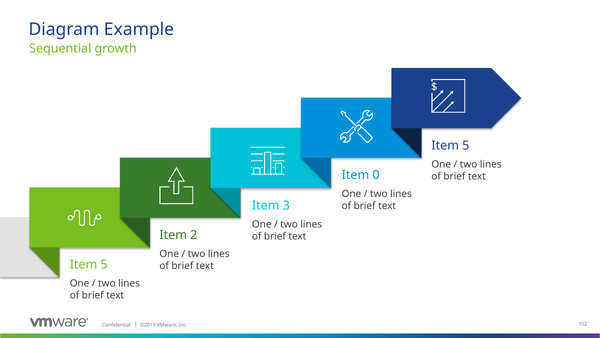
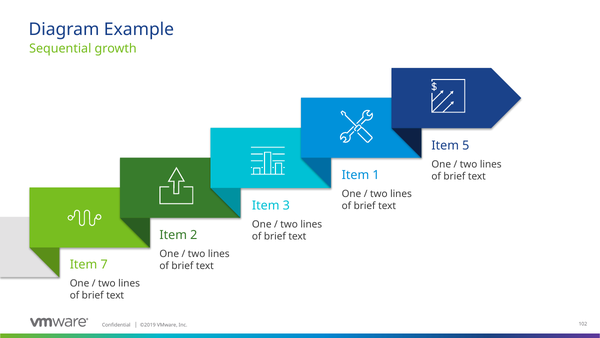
0: 0 -> 1 (376, 175)
5: 5 -> 7 (104, 264)
